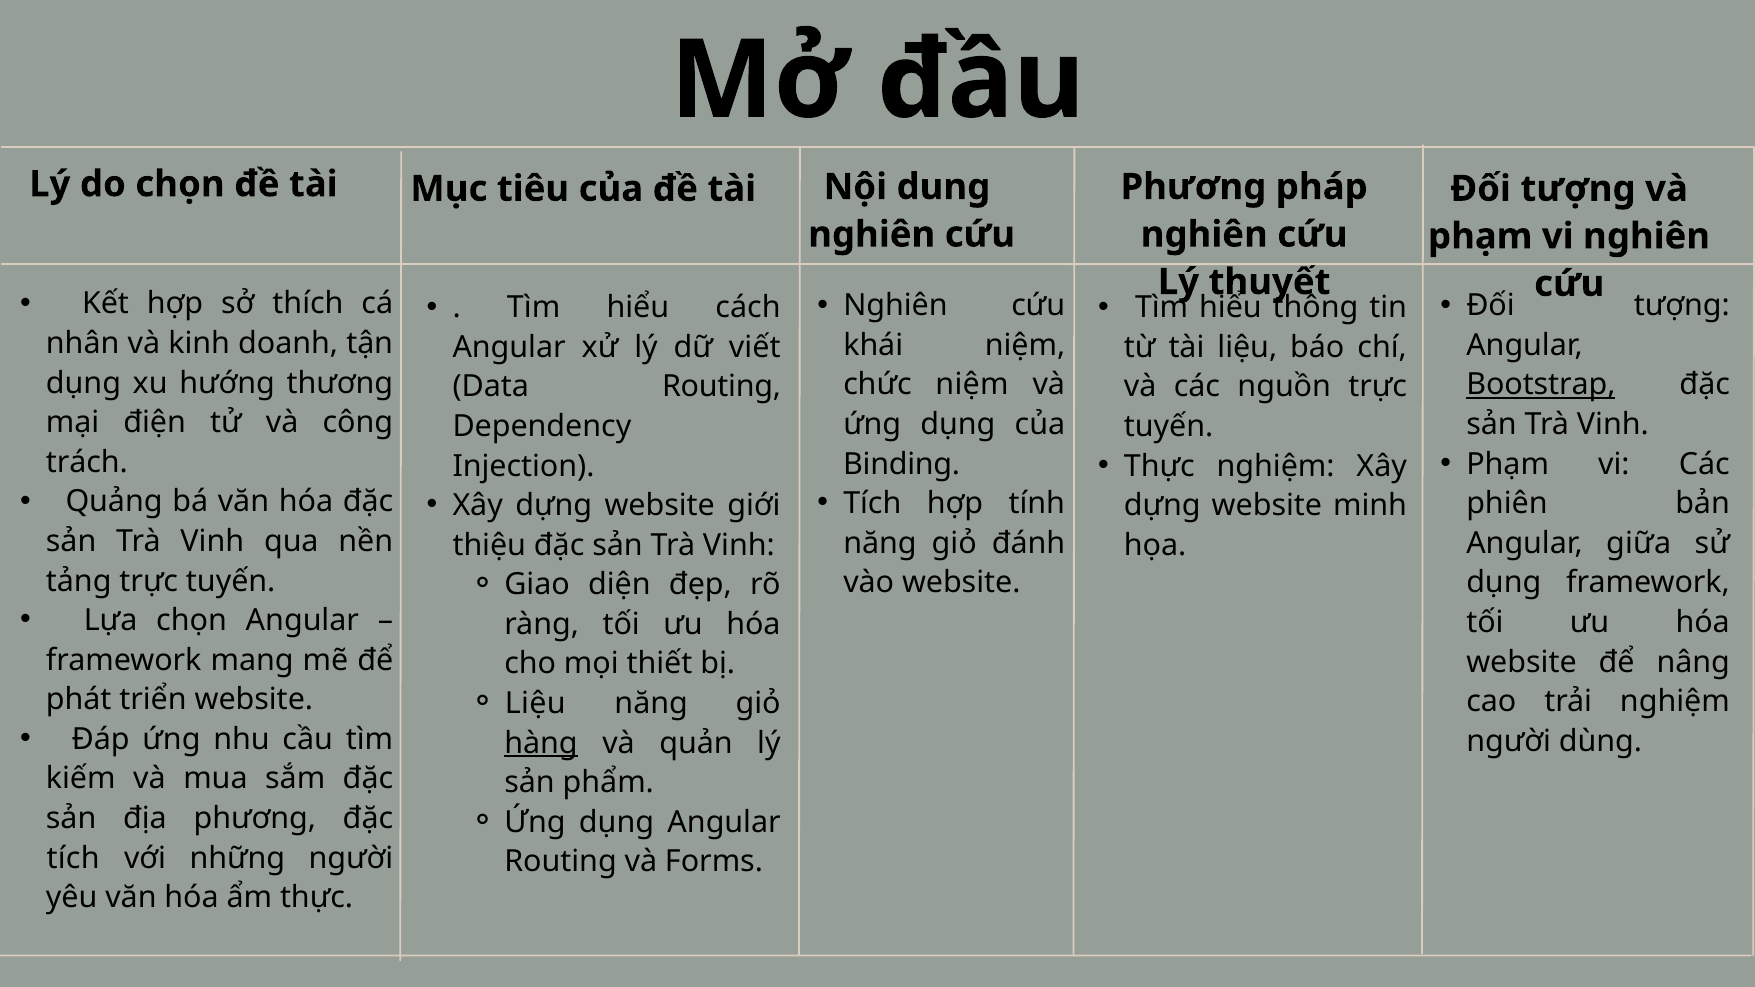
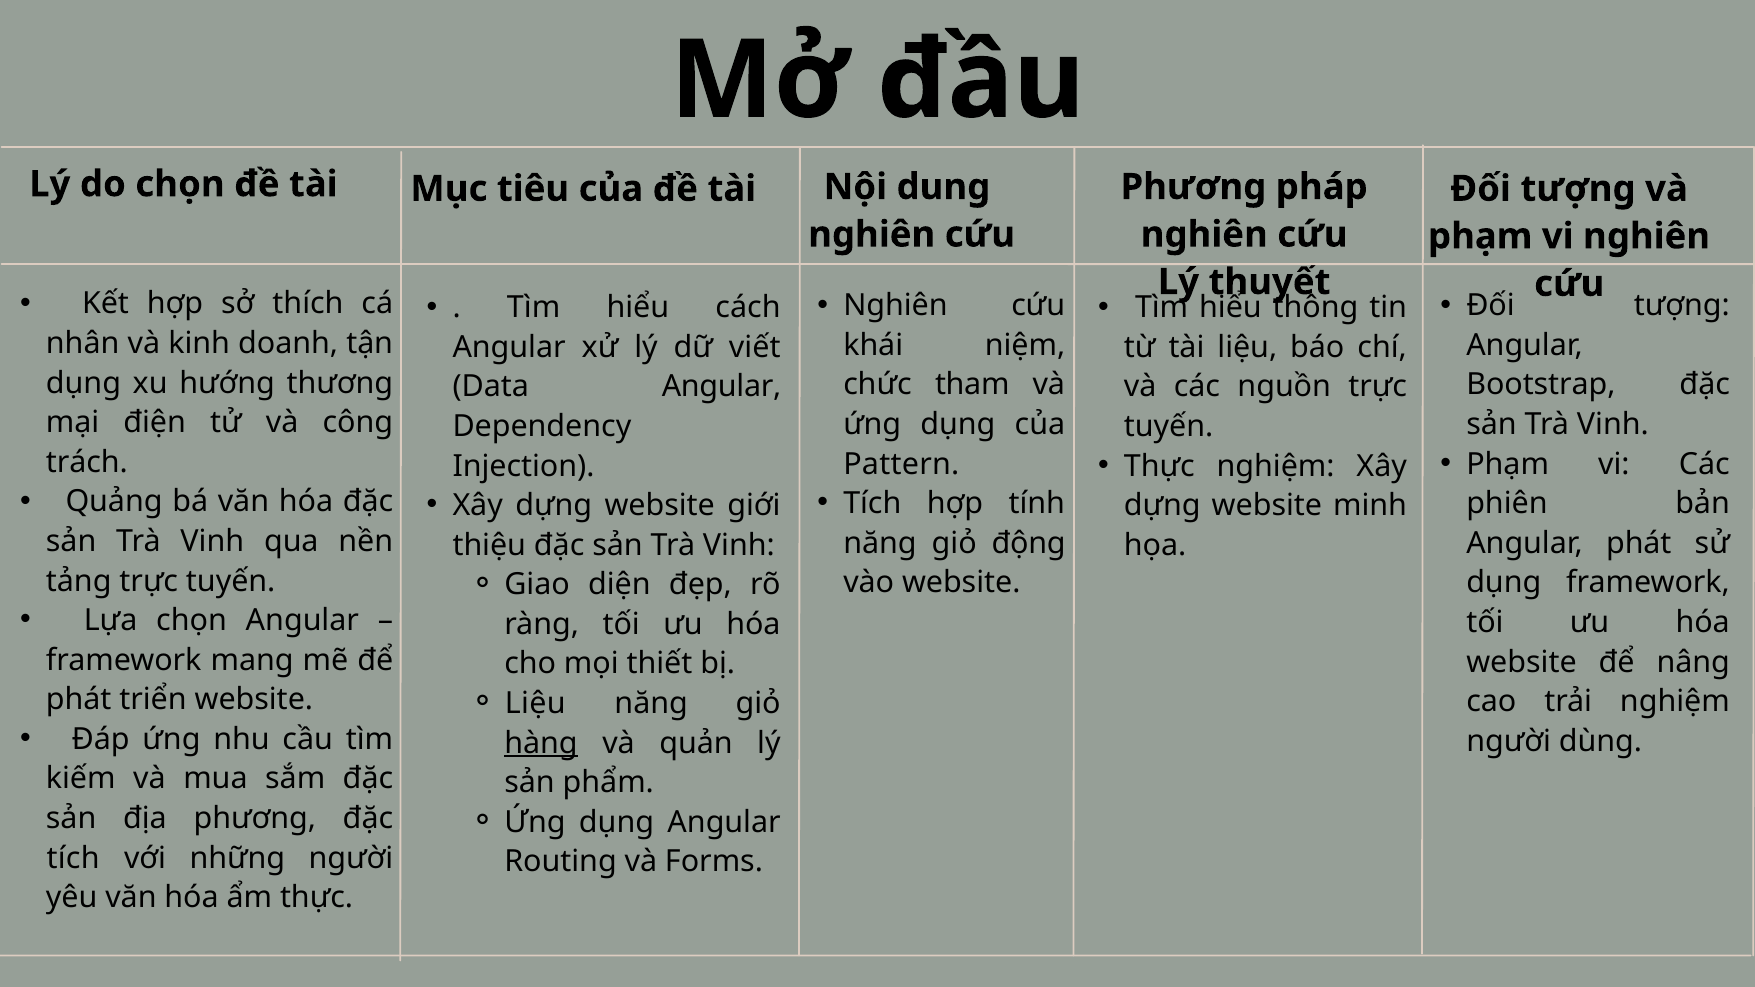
chức niệm: niệm -> tham (972, 385)
Bootstrap underline: present -> none (1541, 385)
Data Routing: Routing -> Angular (722, 387)
Binding: Binding -> Pattern (901, 464)
đánh: đánh -> động (1029, 543)
Angular giữa: giữa -> phát (1639, 543)
